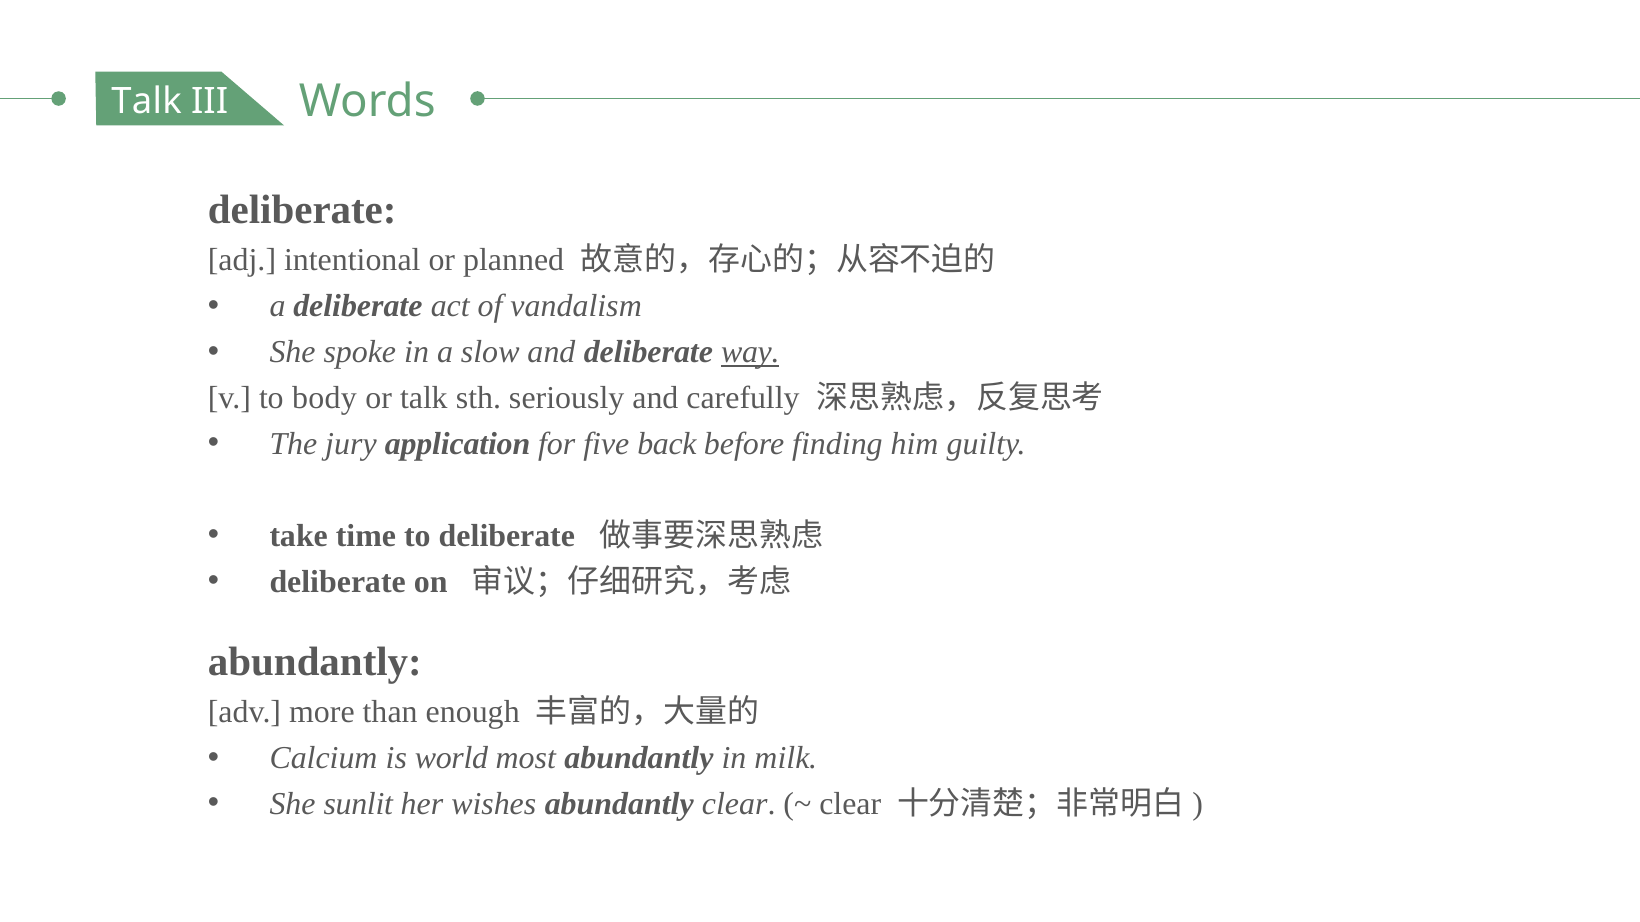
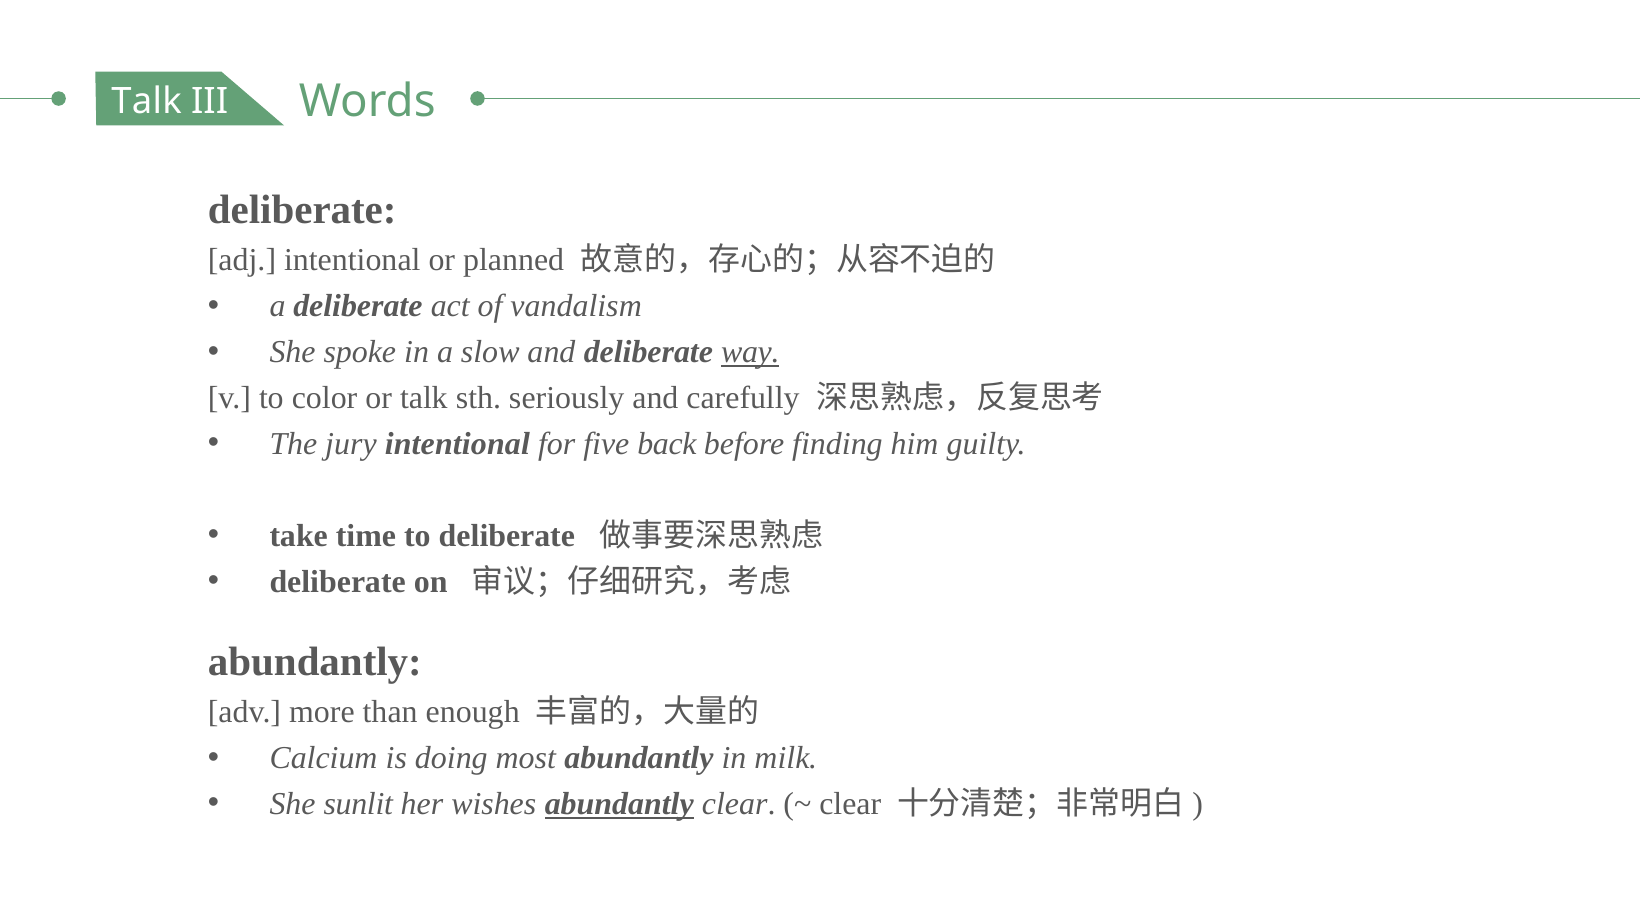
body: body -> color (325, 398)
jury application: application -> intentional (457, 444)
world: world -> doing (451, 759)
abundantly underline: none -> present (619, 805)
